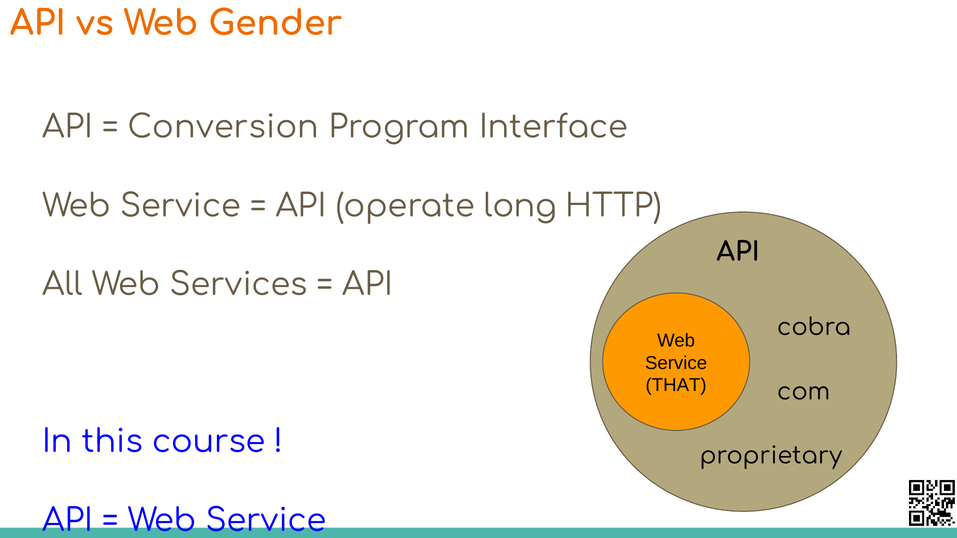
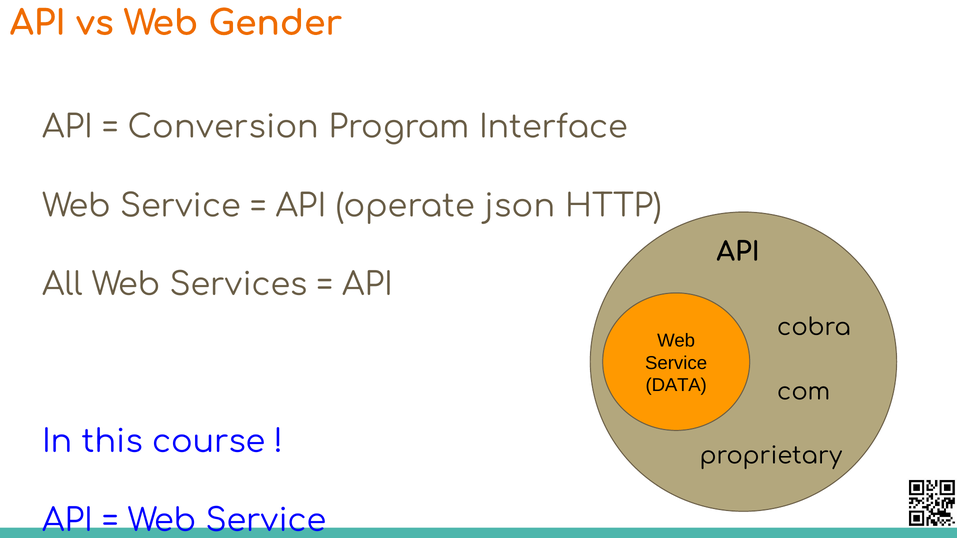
long: long -> json (520, 206)
THAT: THAT -> DATA (676, 386)
